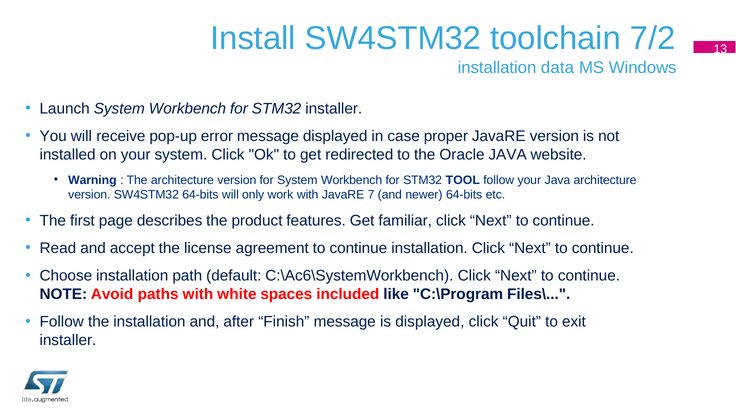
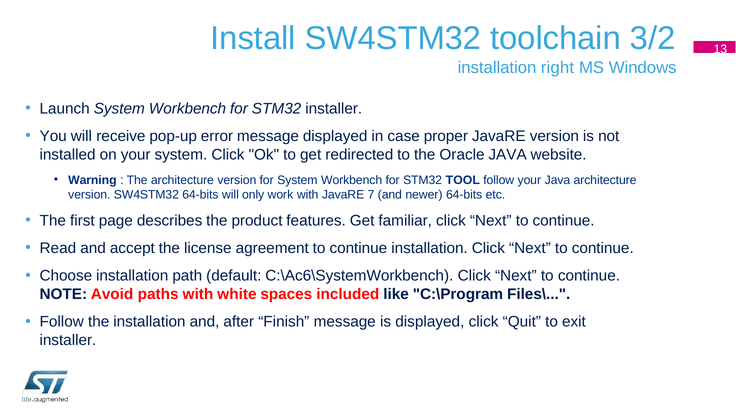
7/2: 7/2 -> 3/2 (653, 38)
data: data -> right (557, 68)
